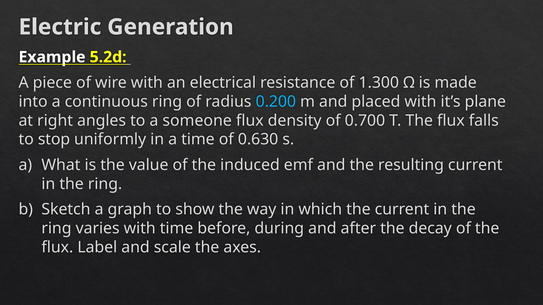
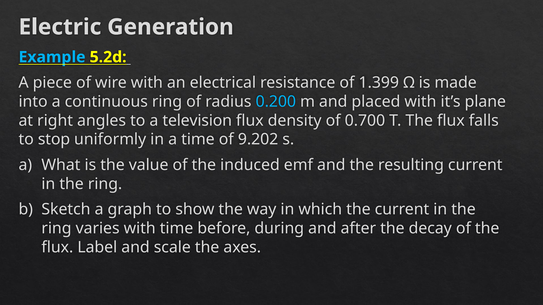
Example colour: white -> light blue (52, 57)
1.300: 1.300 -> 1.399 (379, 83)
someone: someone -> television (197, 121)
0.630: 0.630 -> 9.202 (258, 140)
